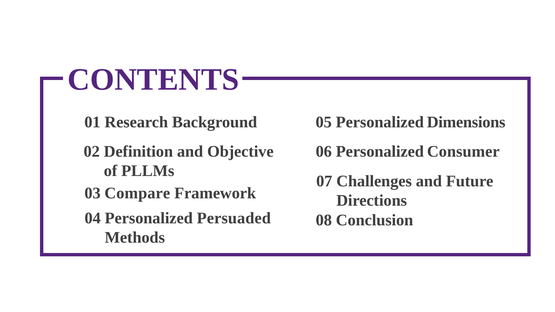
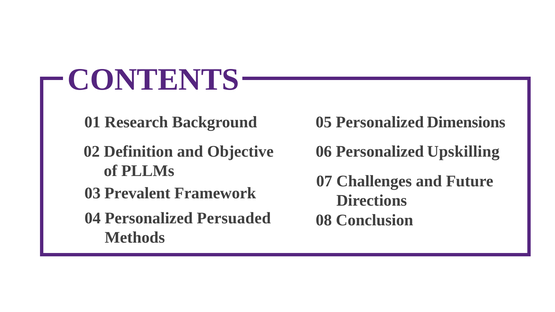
Consumer: Consumer -> Upskilling (463, 152)
Compare: Compare -> Prevalent (137, 193)
